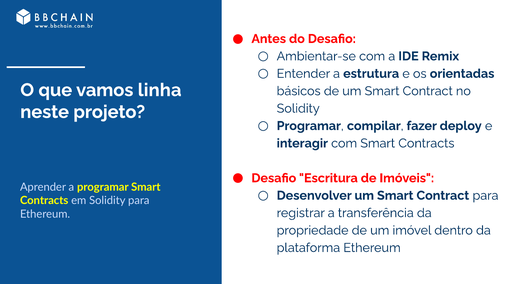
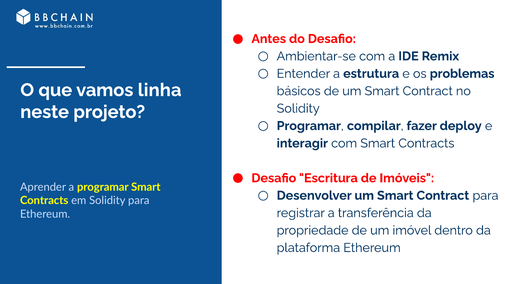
orientadas: orientadas -> problemas (462, 74)
